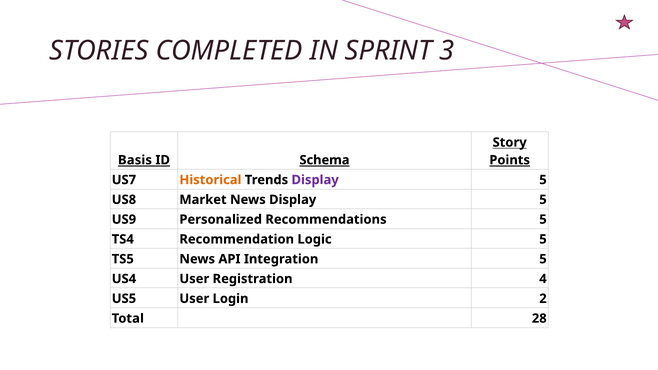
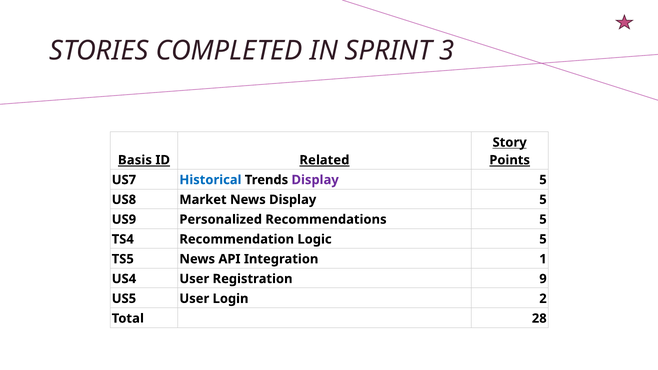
Schema: Schema -> Related (324, 160)
Historical colour: orange -> blue (210, 180)
Integration 5: 5 -> 1 (543, 259)
4: 4 -> 9 (543, 279)
